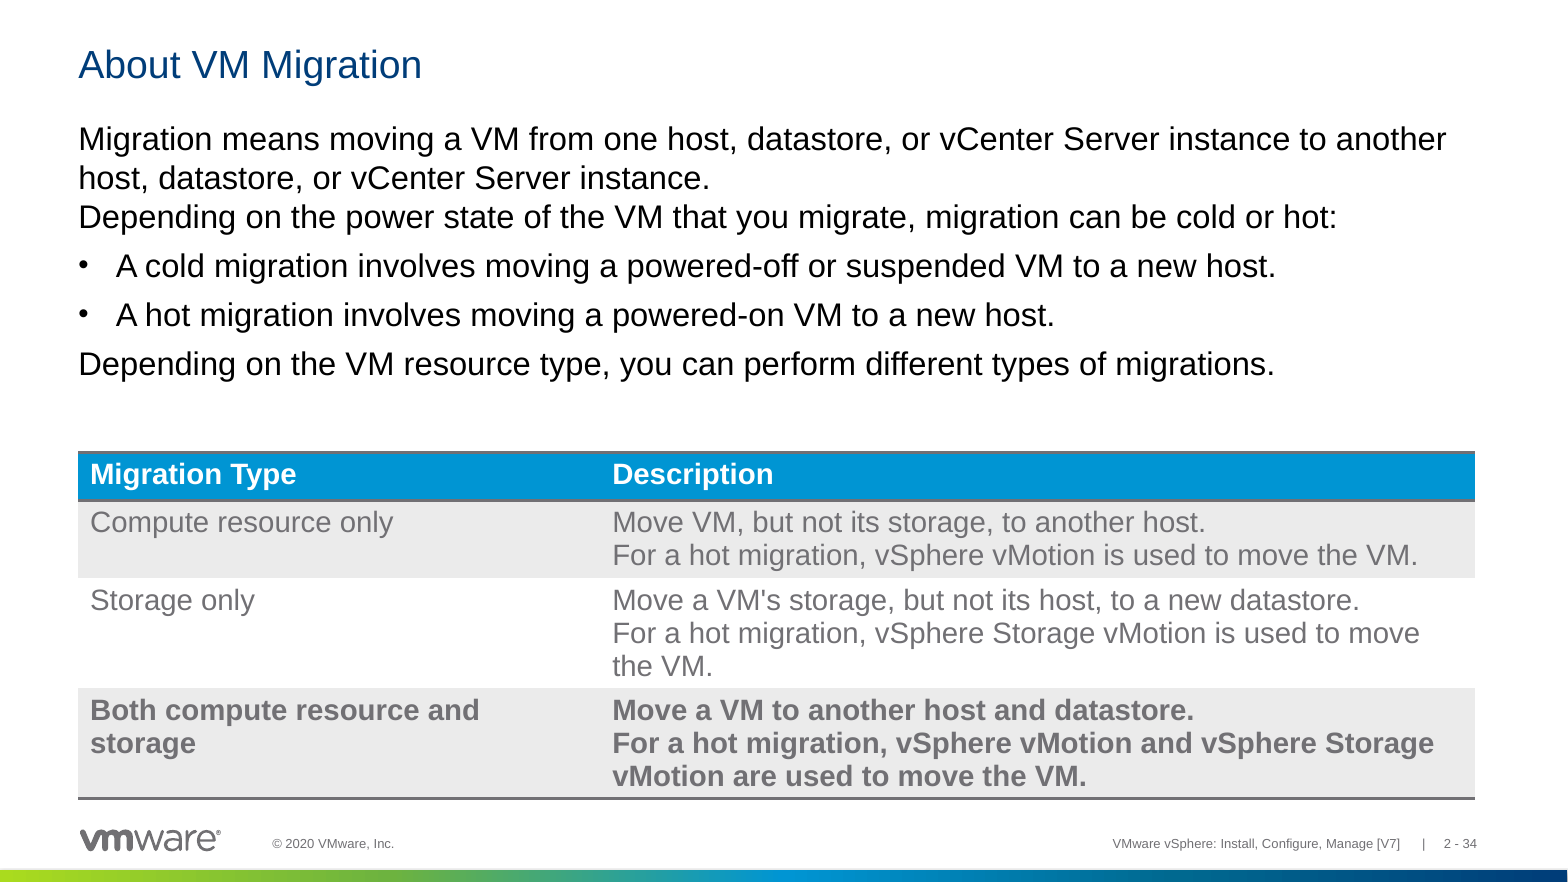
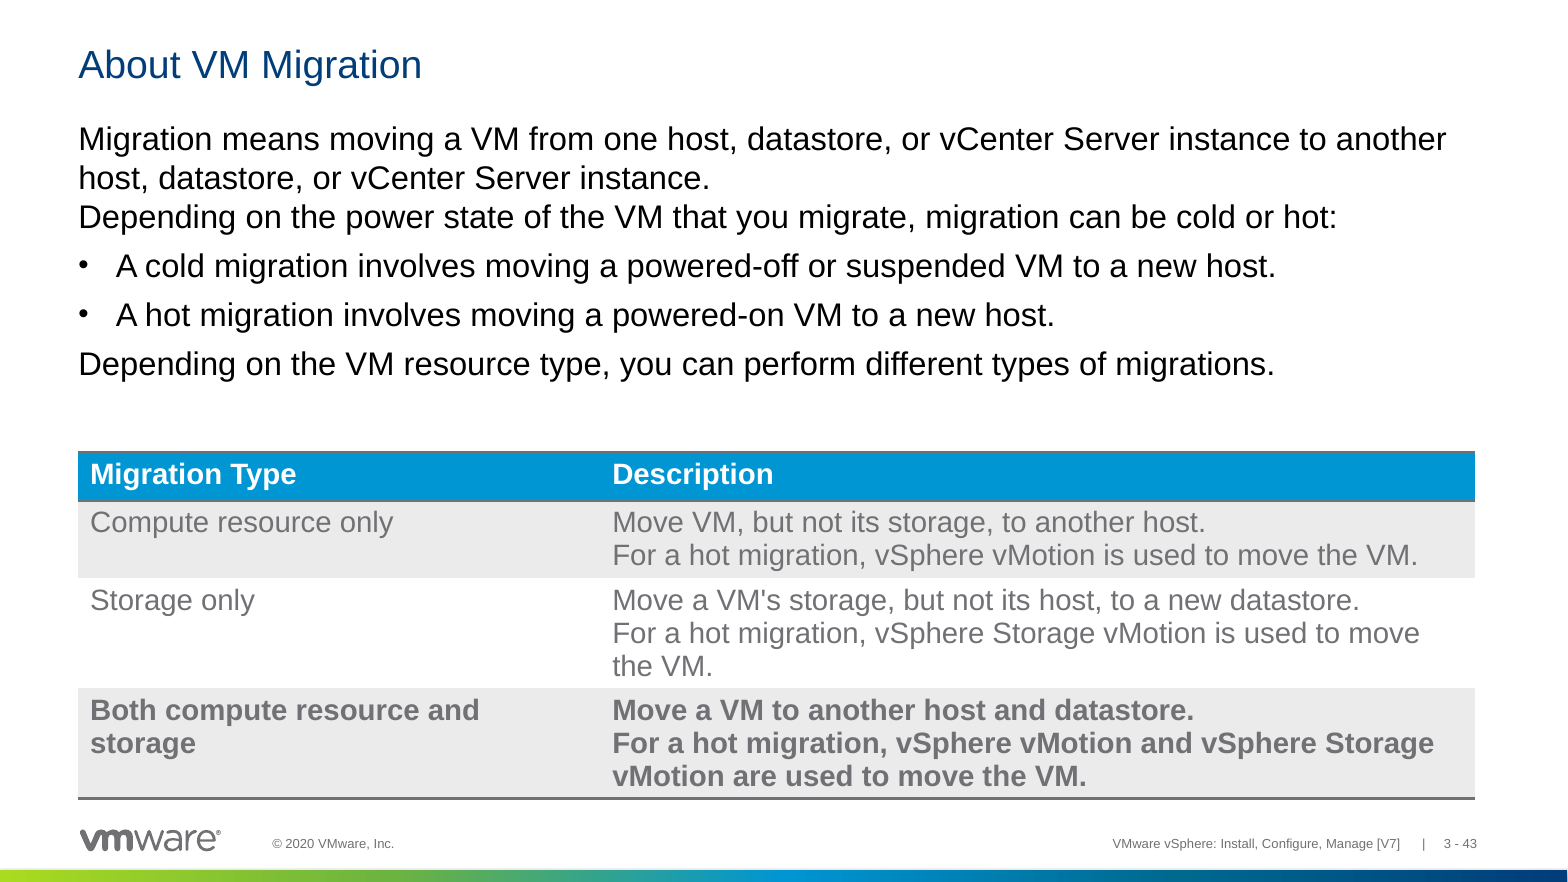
2: 2 -> 3 (1447, 844)
34: 34 -> 43 (1470, 844)
